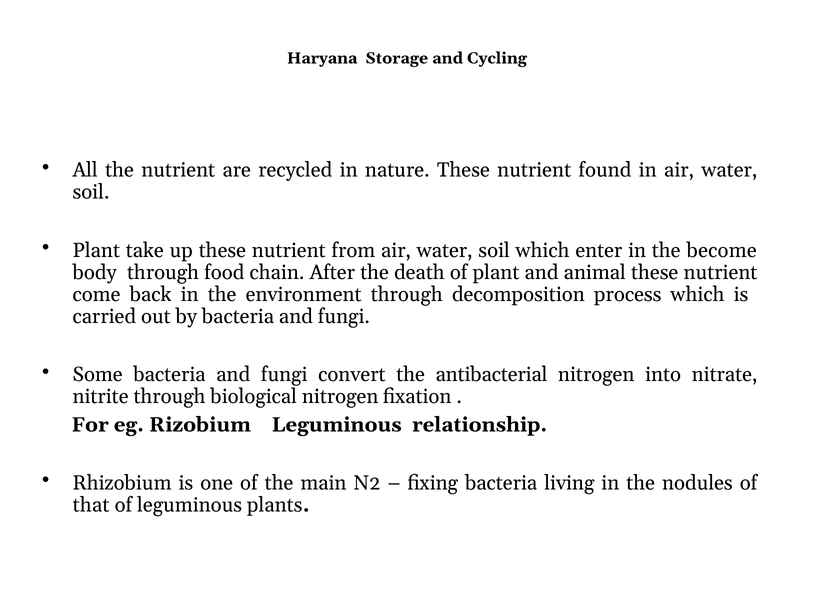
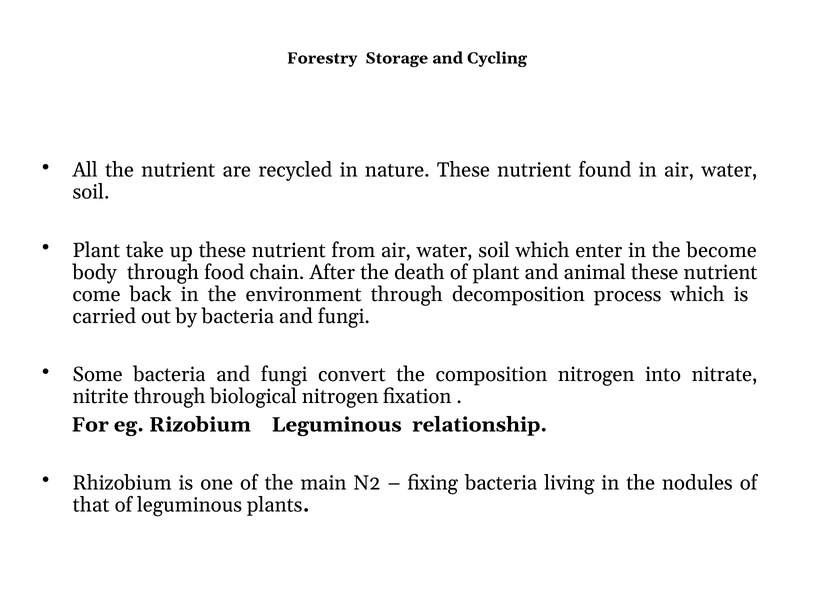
Haryana: Haryana -> Forestry (322, 58)
antibacterial: antibacterial -> composition (491, 374)
